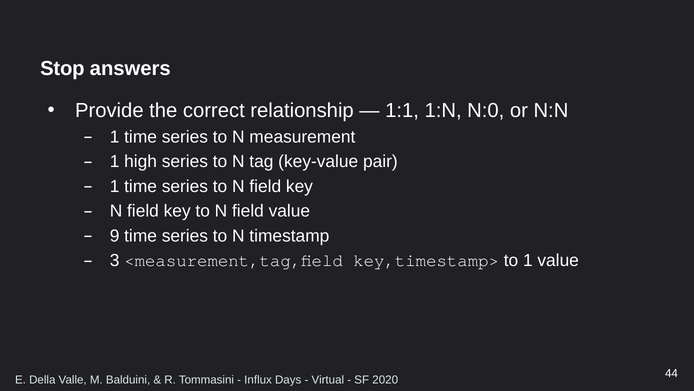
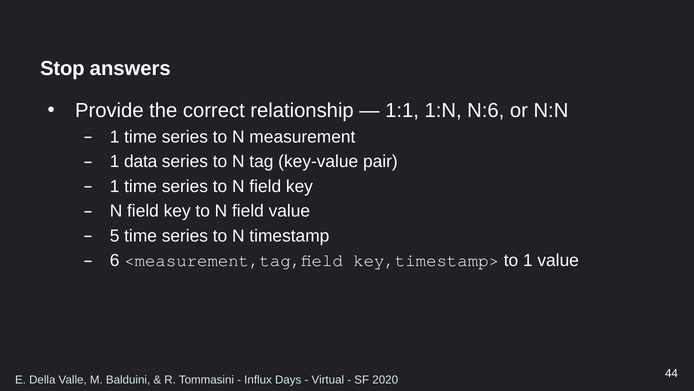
N:0: N:0 -> N:6 (486, 111)
high: high -> data (141, 161)
9: 9 -> 5 (115, 235)
3: 3 -> 6 (115, 260)
